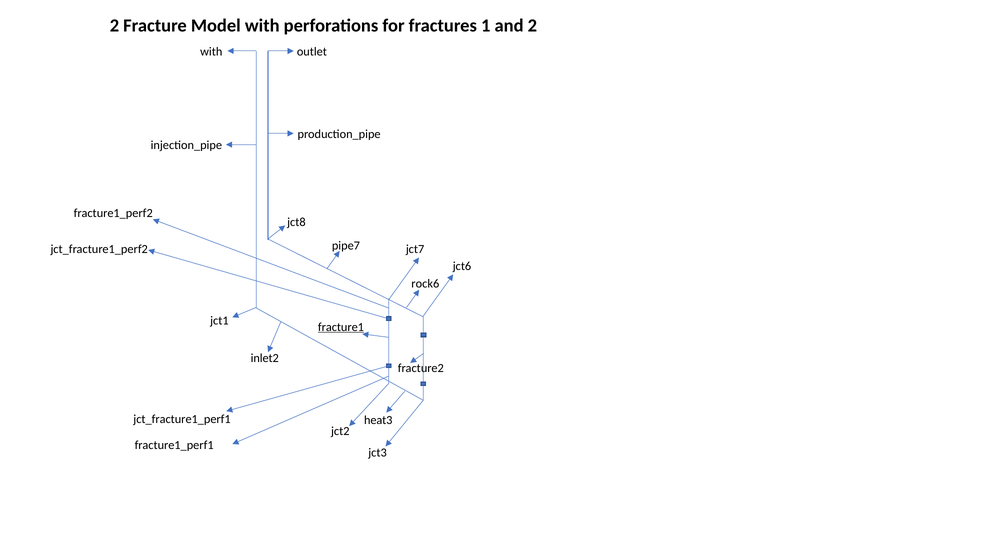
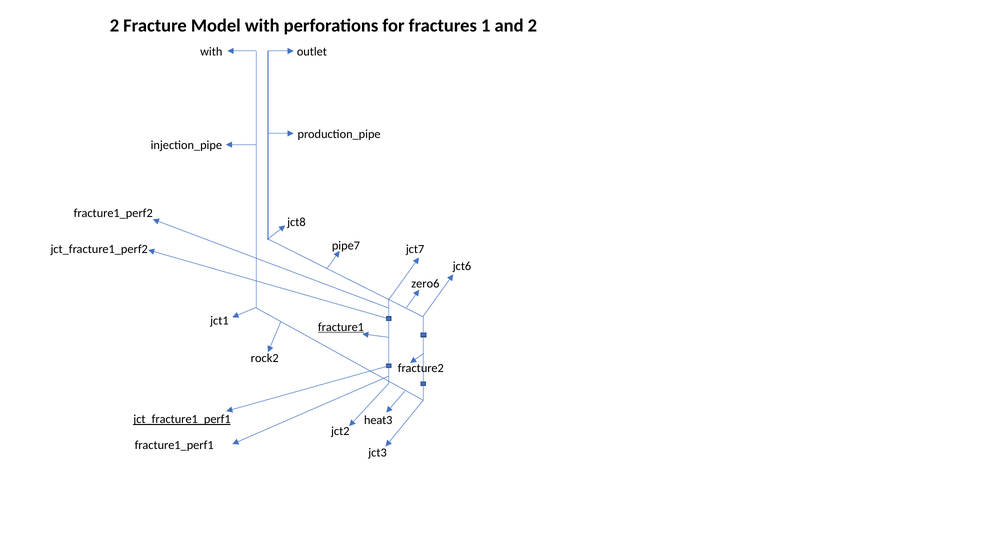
rock6: rock6 -> zero6 (425, 284)
inlet2: inlet2 -> rock2 (265, 358)
jct_fracture1_perf1 underline: none -> present (182, 419)
